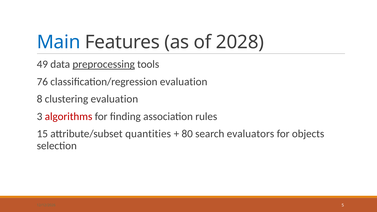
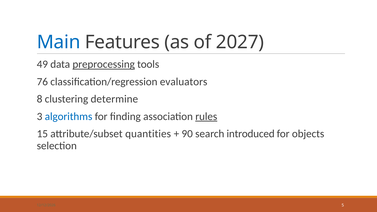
2028: 2028 -> 2027 (240, 42)
classification/regression evaluation: evaluation -> evaluators (184, 82)
clustering evaluation: evaluation -> determine (114, 99)
algorithms colour: red -> blue (69, 116)
rules underline: none -> present (206, 116)
80: 80 -> 90 (187, 134)
evaluators: evaluators -> introduced (251, 134)
